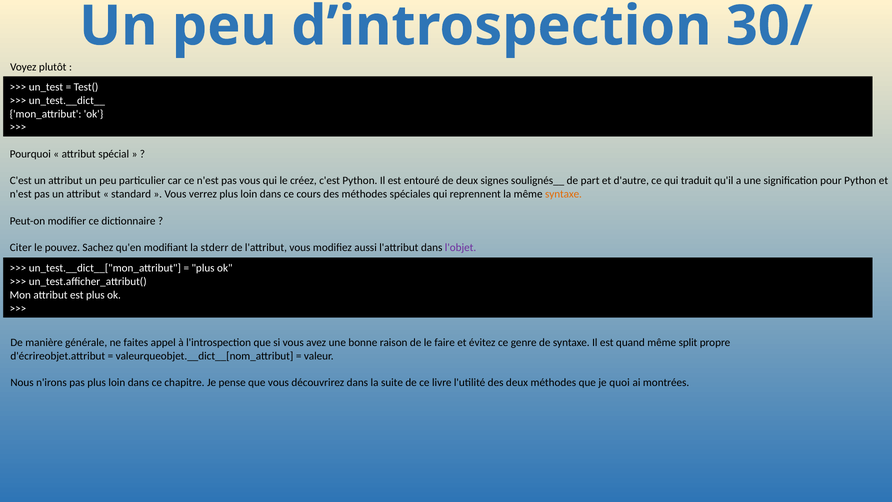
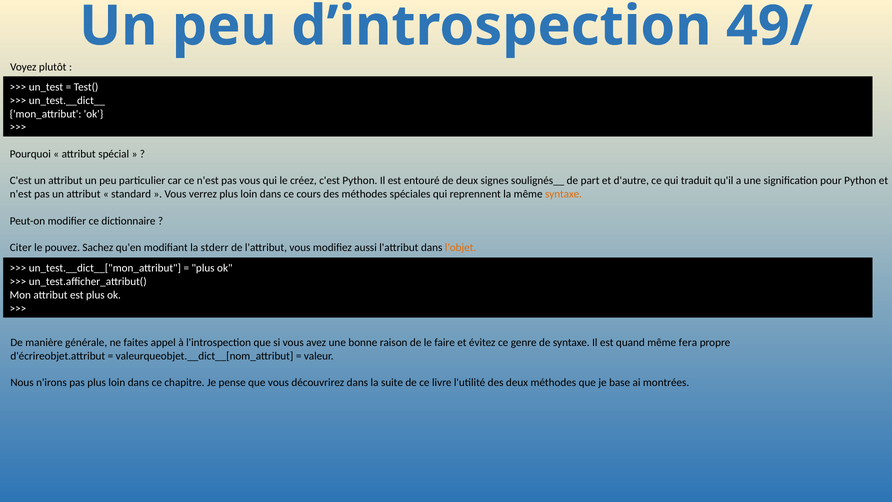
30/: 30/ -> 49/ (769, 26)
l'objet colour: purple -> orange (461, 248)
split: split -> fera (688, 342)
quoi: quoi -> base (620, 382)
